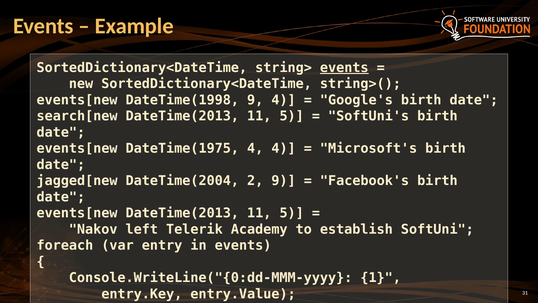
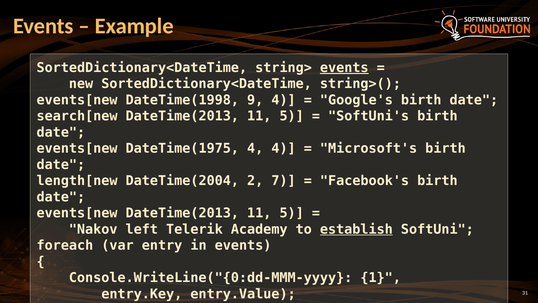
jagged[new: jagged[new -> length[new (77, 181)
2 9: 9 -> 7 (284, 181)
establish underline: none -> present (356, 229)
